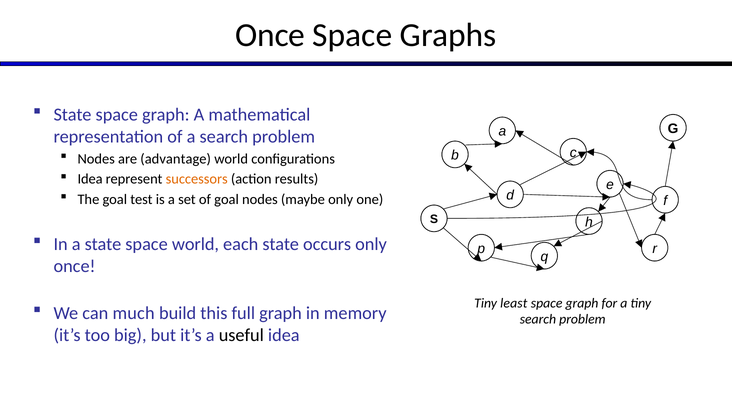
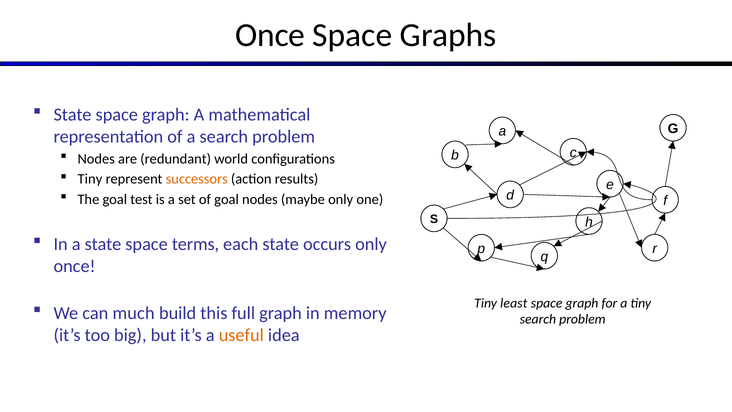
advantage: advantage -> redundant (176, 159)
Idea: Idea -> Tiny (90, 179)
space world: world -> terms (195, 244)
useful colour: black -> orange (241, 335)
